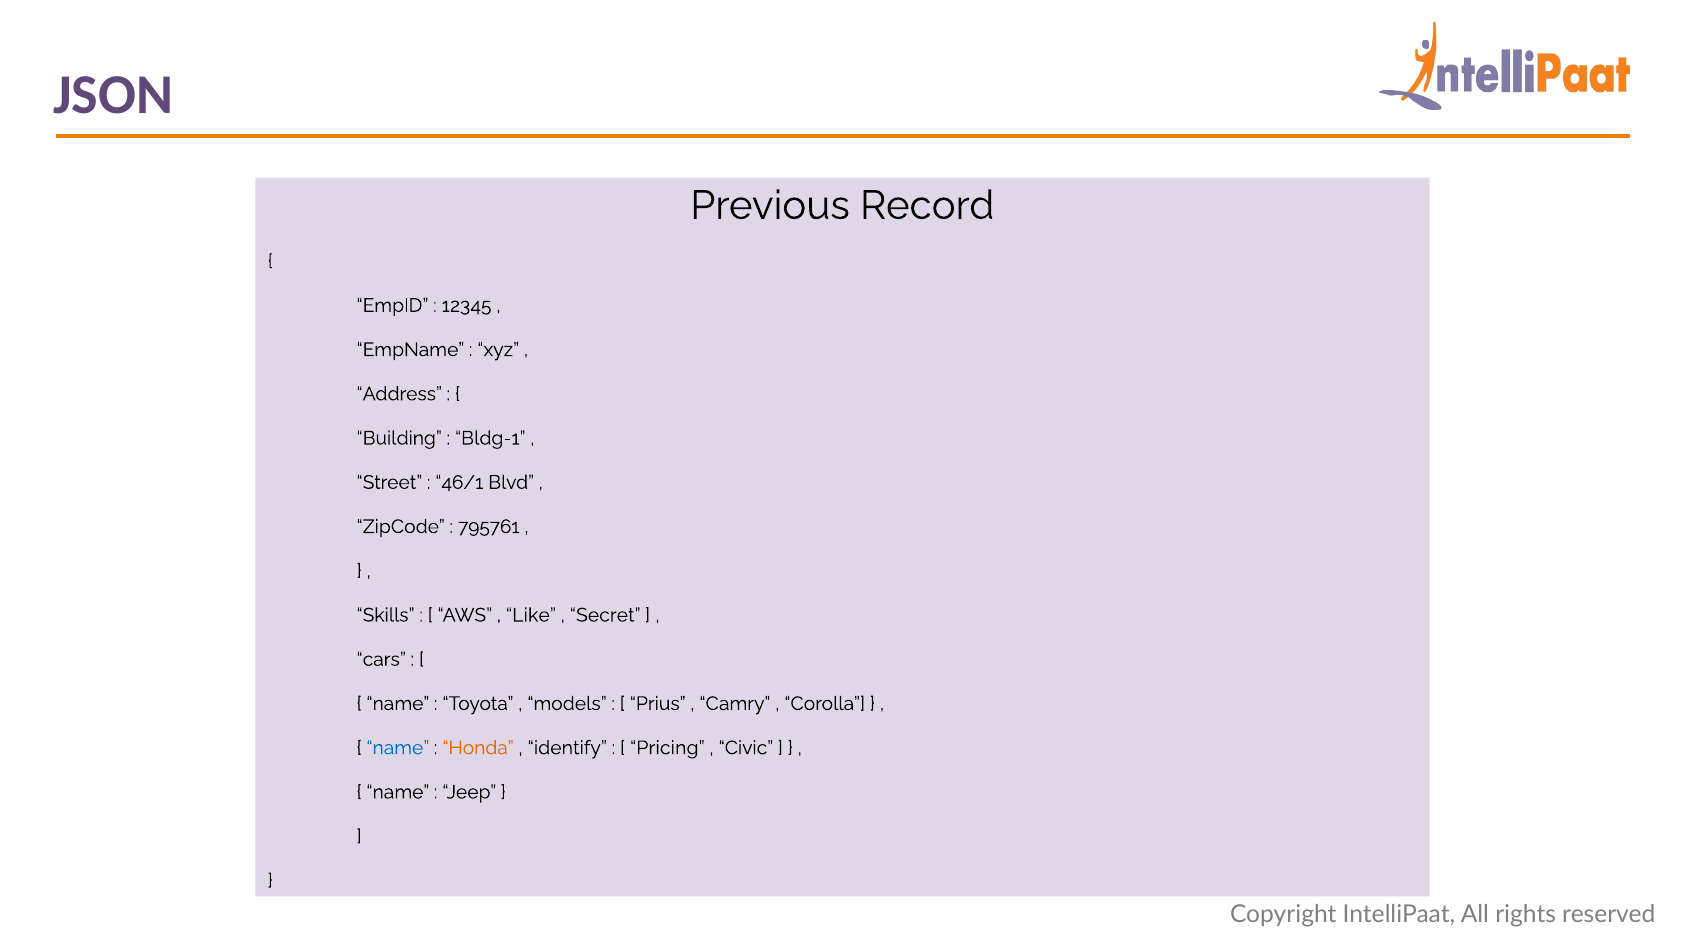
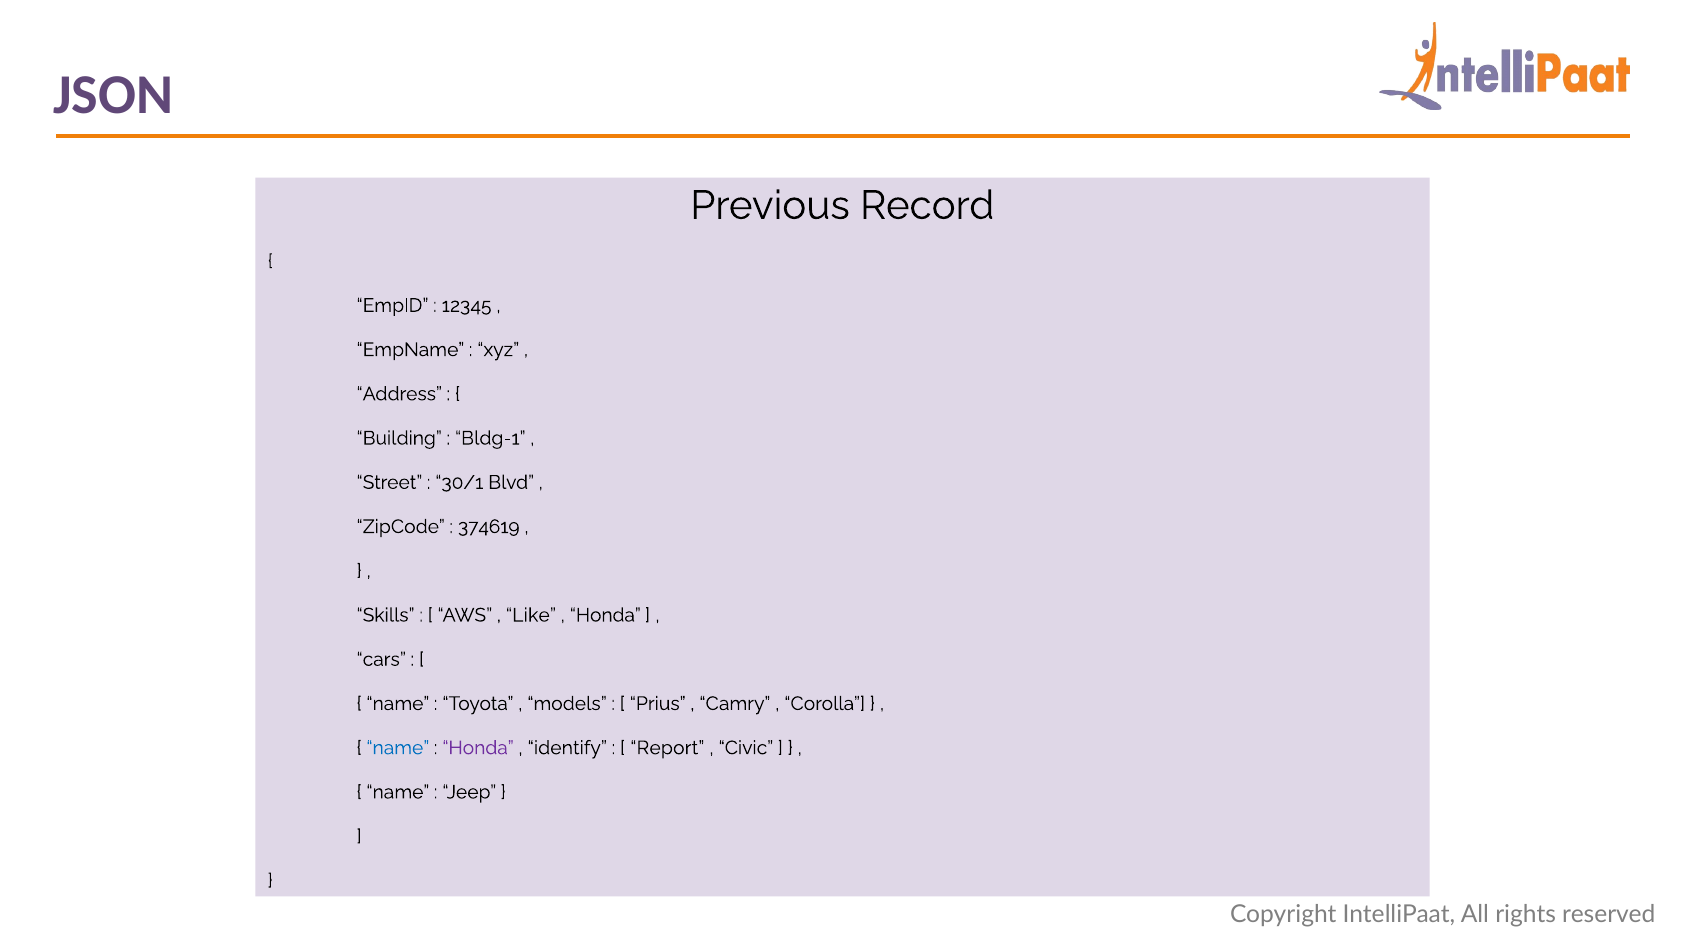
46/1: 46/1 -> 30/1 (459, 482)
795761: 795761 -> 374619 (489, 527)
Secret: Secret -> Honda (605, 615)
Honda colour: orange -> purple (478, 748)
Pricing: Pricing -> Report (667, 748)
